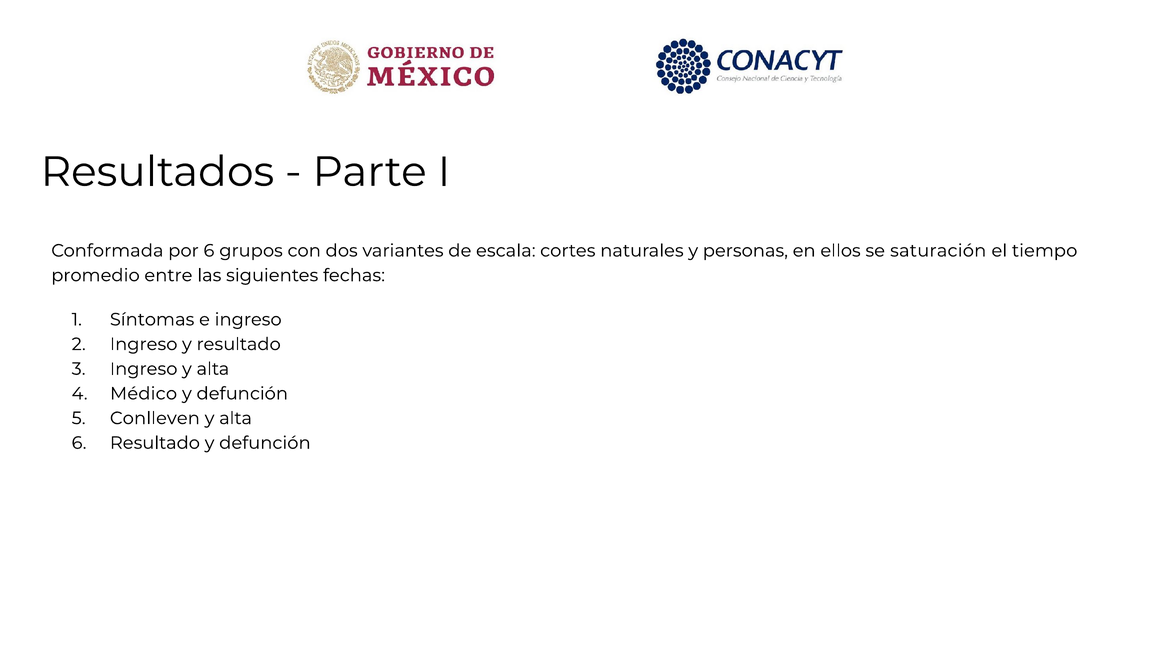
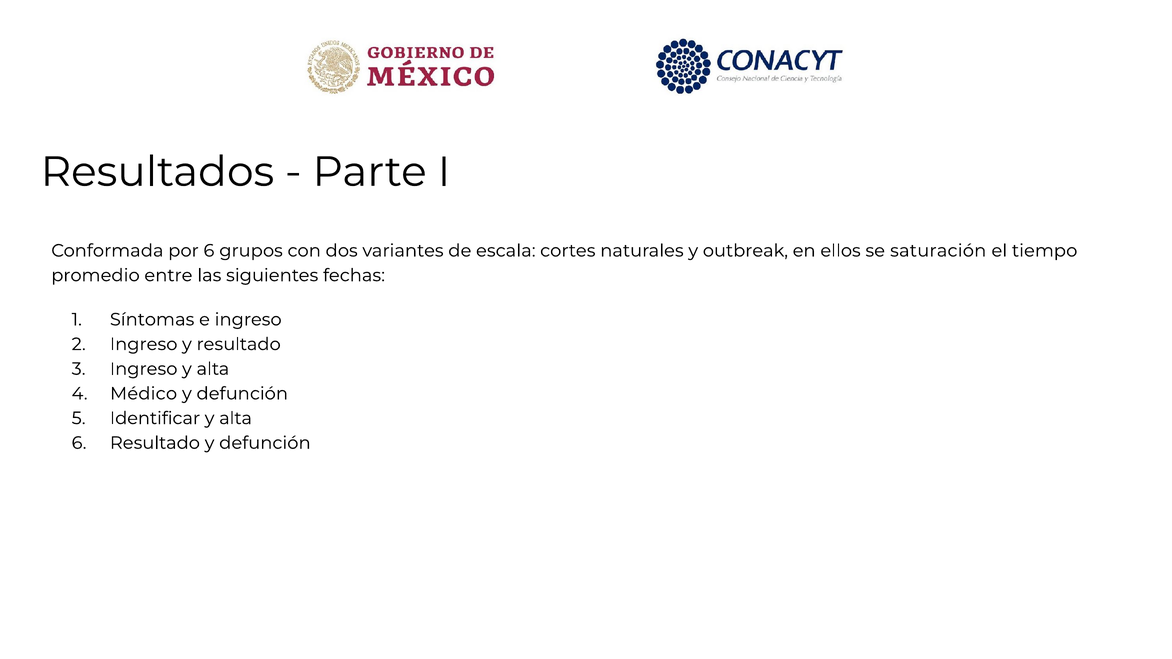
personas: personas -> outbreak (745, 251)
Conlleven: Conlleven -> Identificar (155, 418)
